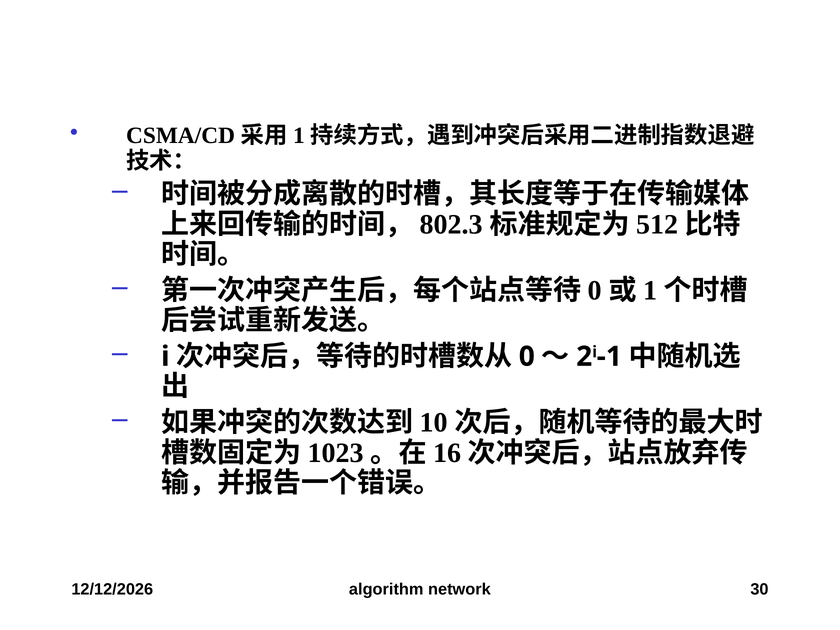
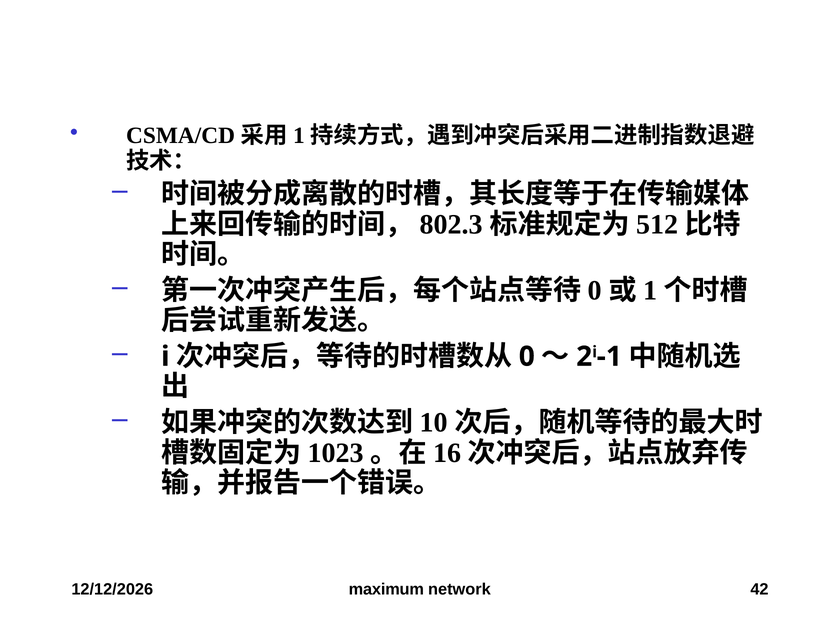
algorithm: algorithm -> maximum (386, 589)
30: 30 -> 42 (759, 589)
